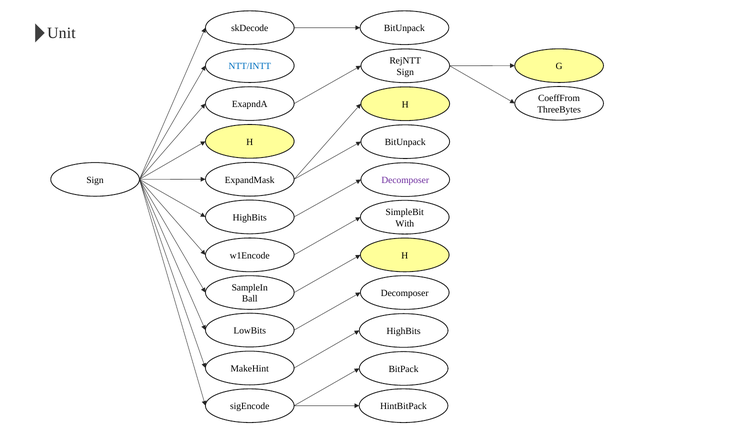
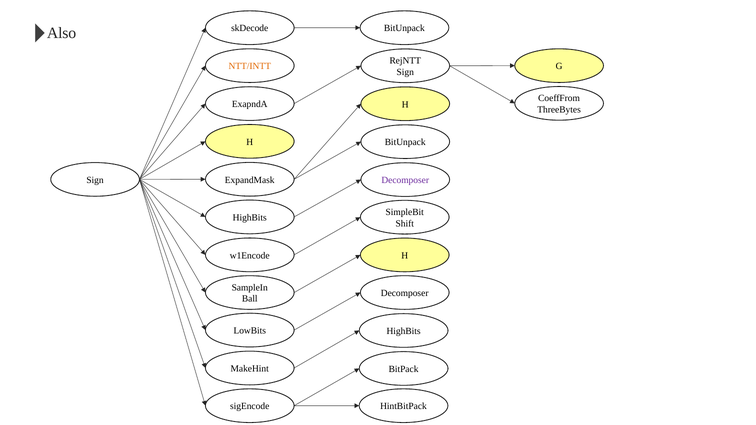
Unit: Unit -> Also (62, 33)
NTT/INTT colour: blue -> orange (250, 66)
With: With -> Shift (405, 224)
